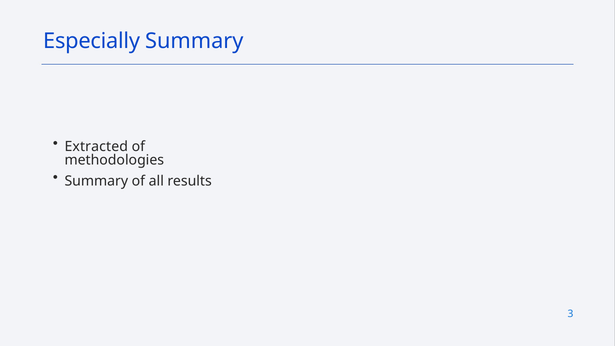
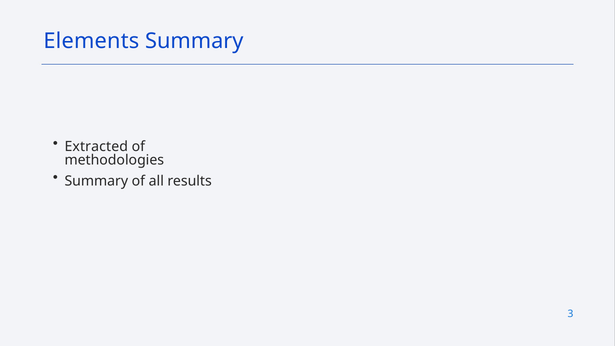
Especially: Especially -> Elements (91, 41)
